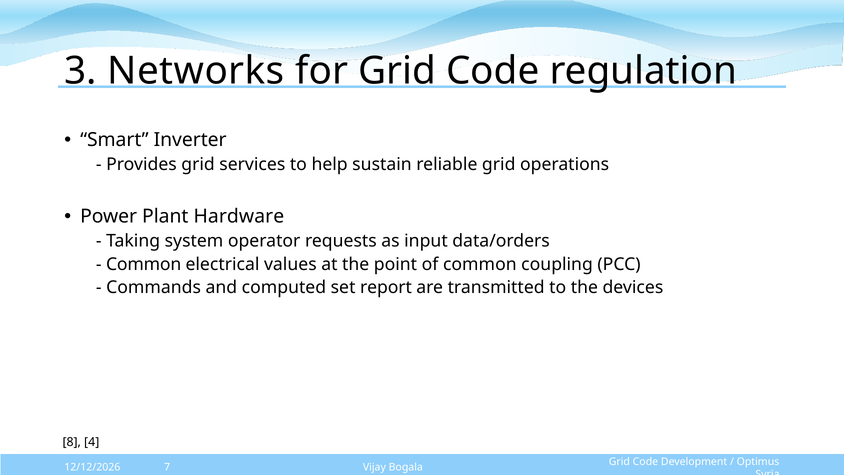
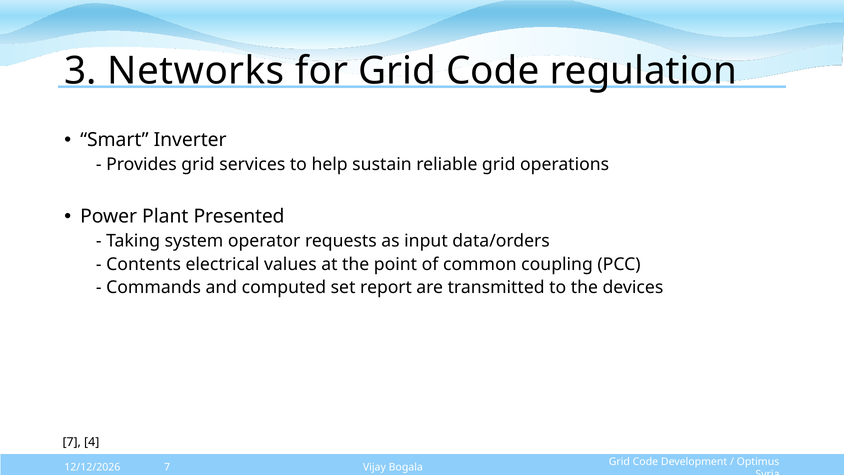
Hardware: Hardware -> Presented (239, 216)
Common: Common -> Contents (144, 264)
8: 8 -> 7 (72, 442)
